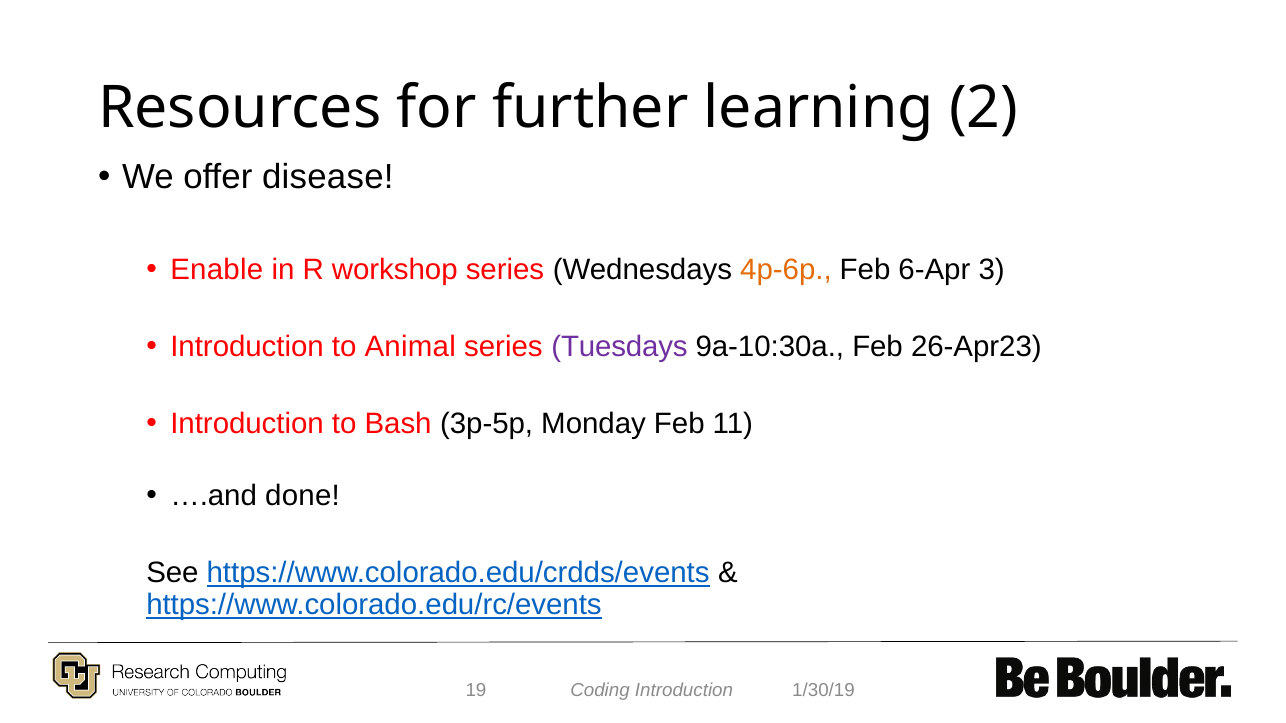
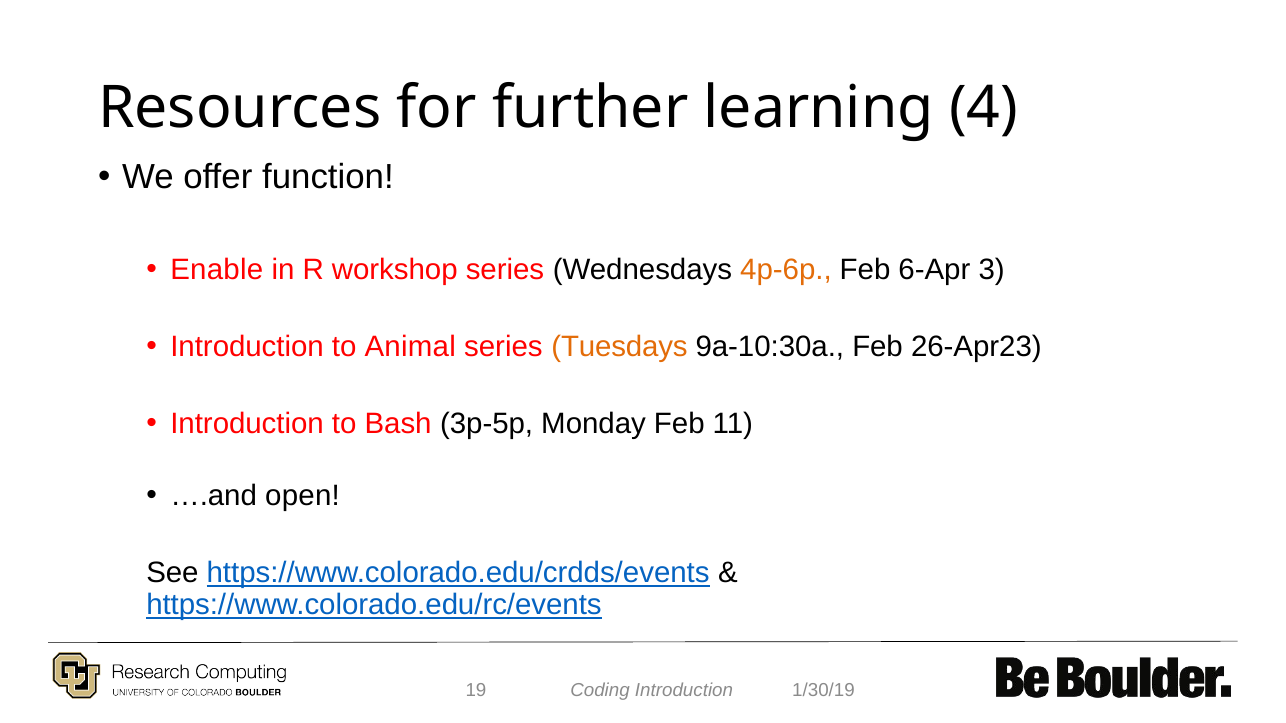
2: 2 -> 4 (984, 108)
disease: disease -> function (328, 177)
Tuesdays colour: purple -> orange (619, 347)
done: done -> open (302, 496)
